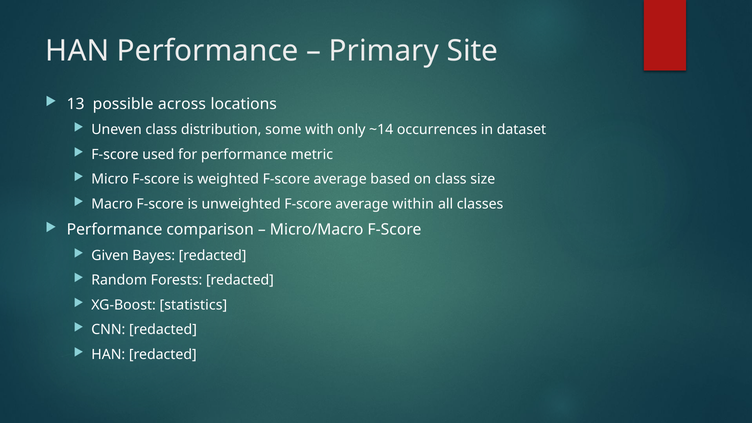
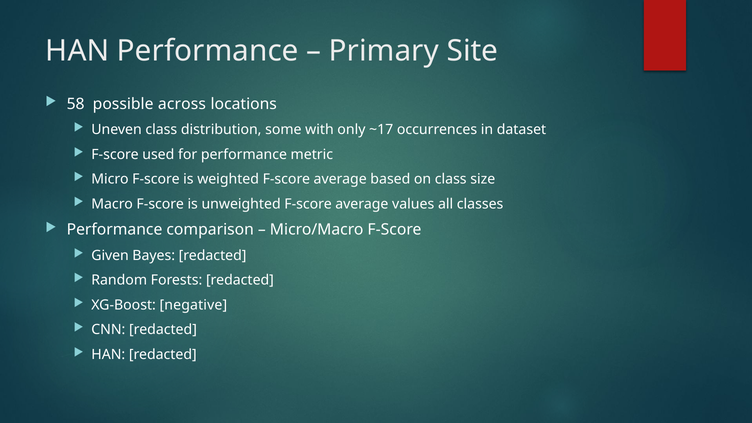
13: 13 -> 58 (76, 104)
~14: ~14 -> ~17 (381, 130)
within: within -> values (413, 204)
statistics: statistics -> negative (193, 305)
